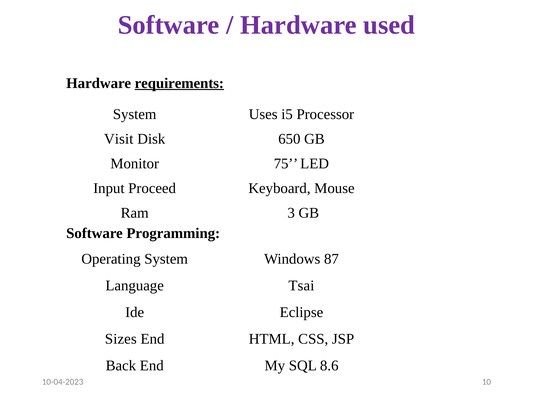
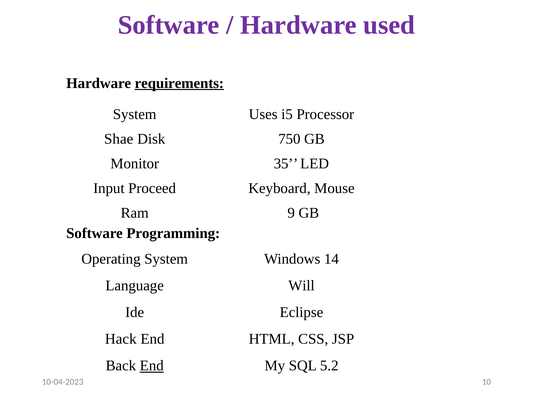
Visit: Visit -> Shae (119, 139)
650: 650 -> 750 (289, 139)
75: 75 -> 35 (286, 164)
3: 3 -> 9 (291, 213)
87: 87 -> 14 (331, 259)
Tsai: Tsai -> Will (302, 285)
Sizes: Sizes -> Hack (121, 339)
End underline: none -> present (152, 365)
8.6: 8.6 -> 5.2 (329, 365)
